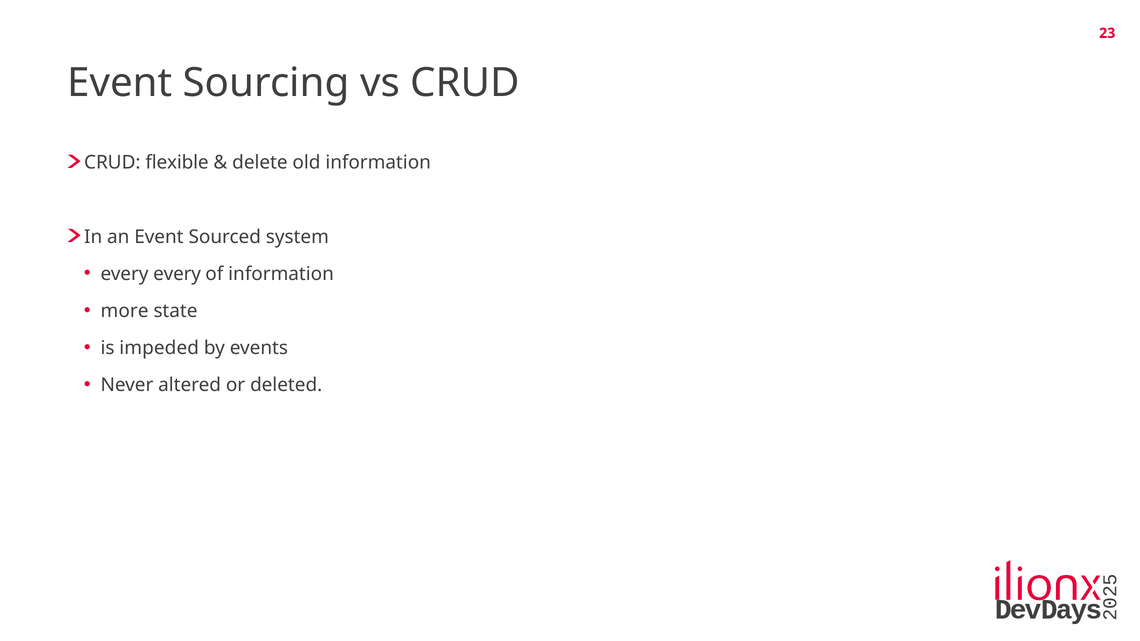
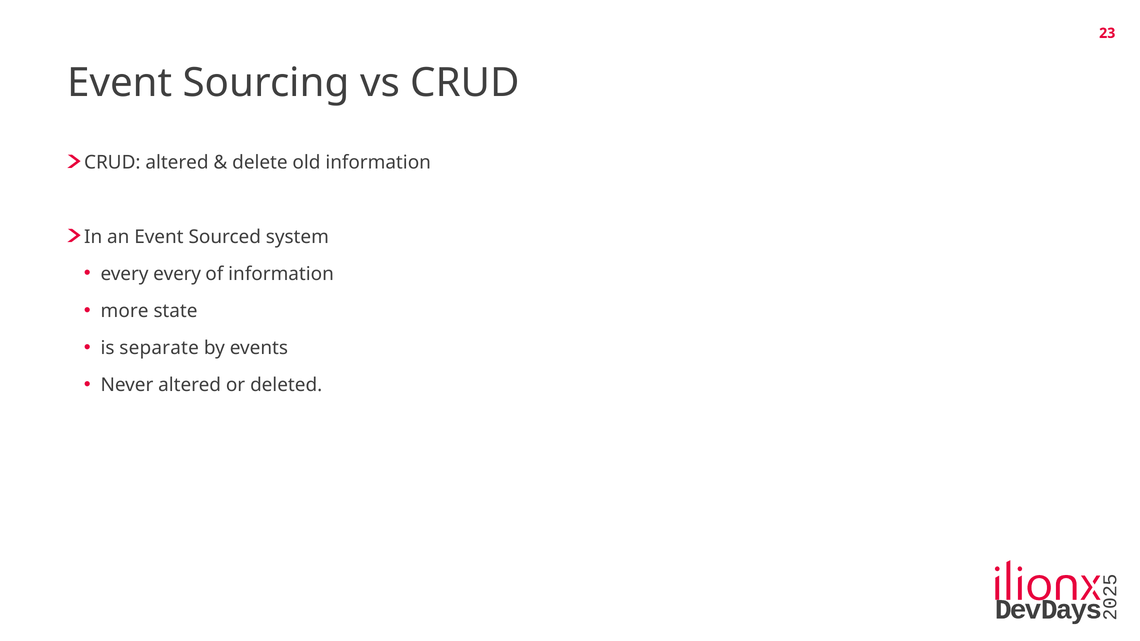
CRUD flexible: flexible -> altered (177, 163)
impeded: impeded -> separate (159, 348)
